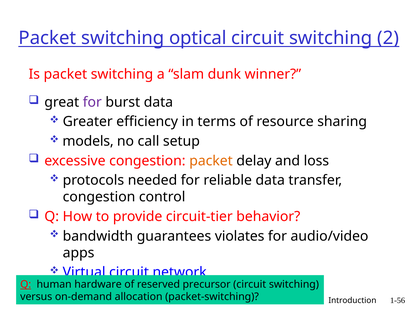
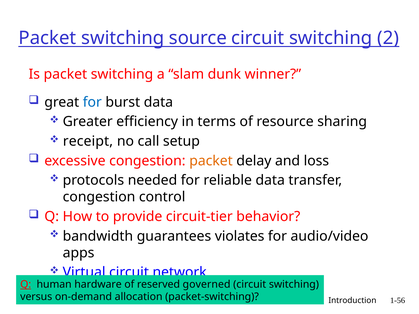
optical: optical -> source (198, 38)
for colour: purple -> blue (92, 102)
models: models -> receipt (88, 141)
precursor: precursor -> governed (207, 284)
